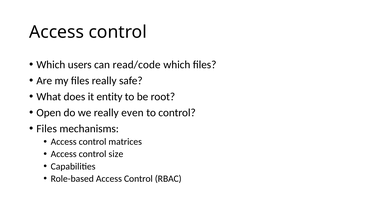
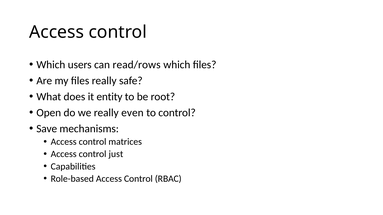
read/code: read/code -> read/rows (137, 65)
Files: Files -> Save (47, 129)
size: size -> just (116, 154)
